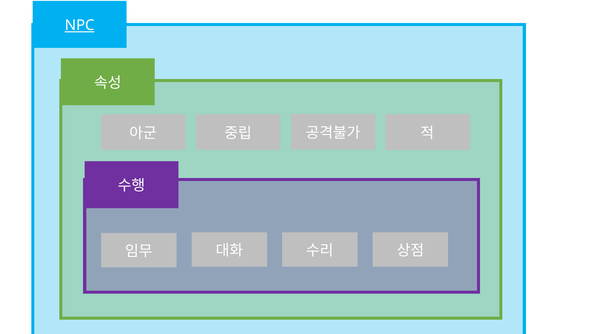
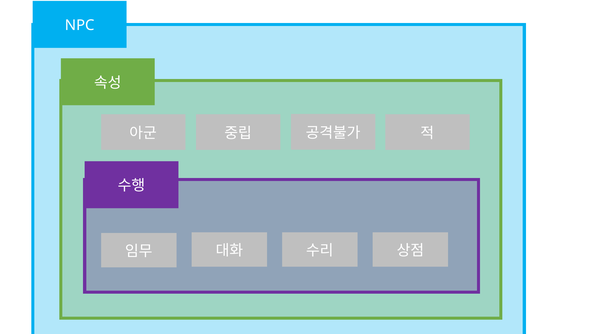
NPC underline: present -> none (80, 25)
